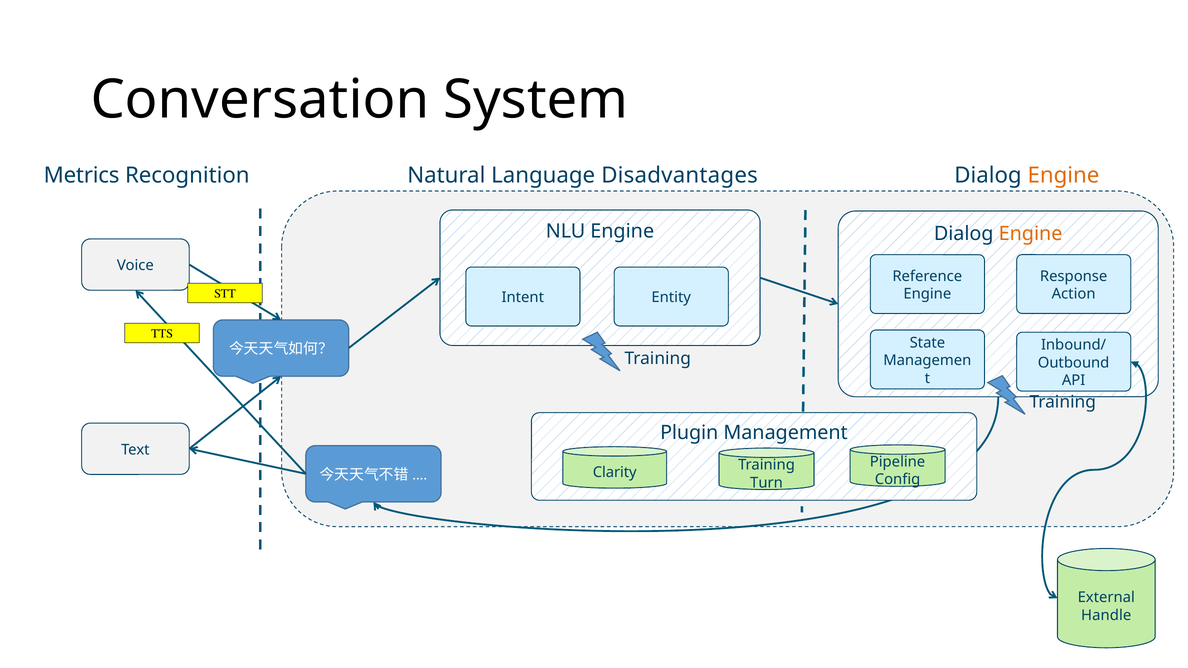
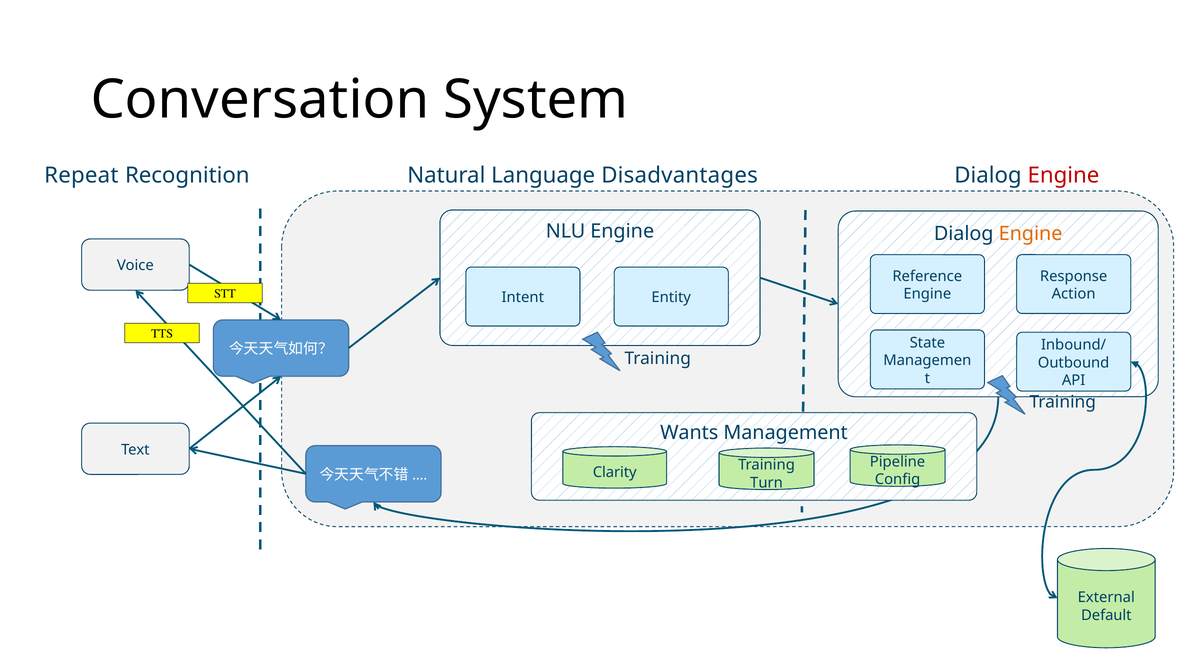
Metrics: Metrics -> Repeat (81, 175)
Engine colour: orange -> red (1063, 176)
Plugin: Plugin -> Wants (689, 433)
Handle: Handle -> Default (1106, 615)
